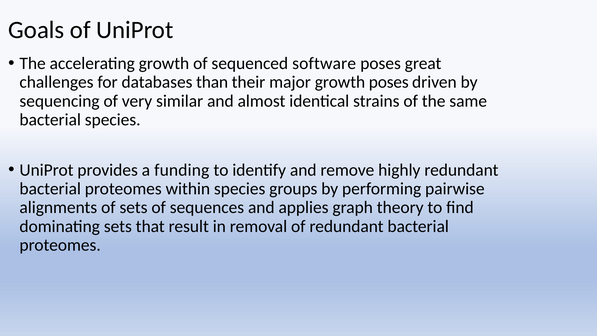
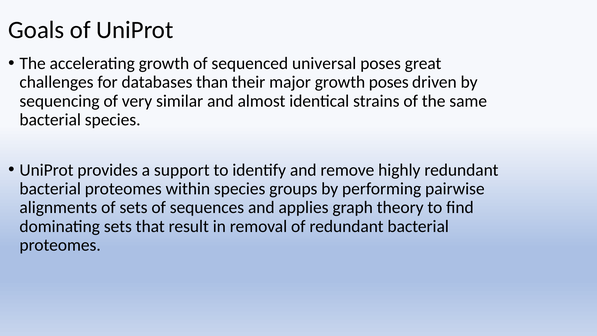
software: software -> universal (324, 63)
funding: funding -> support (182, 170)
